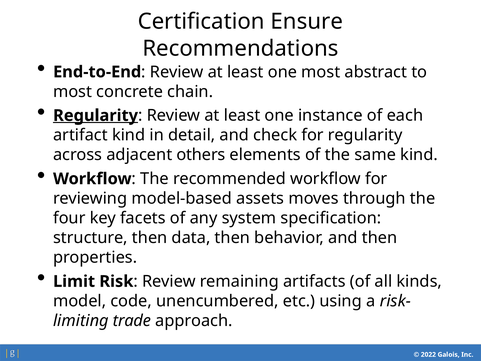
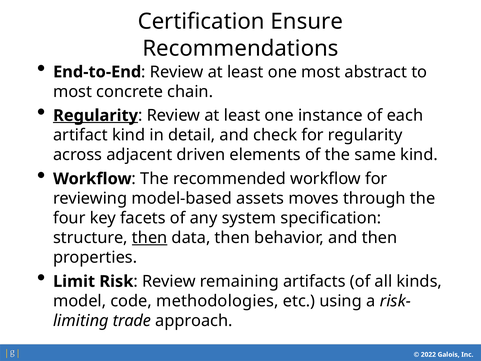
others: others -> driven (201, 155)
then underline: none -> present (150, 238)
unencumbered: unencumbered -> methodologies (217, 301)
